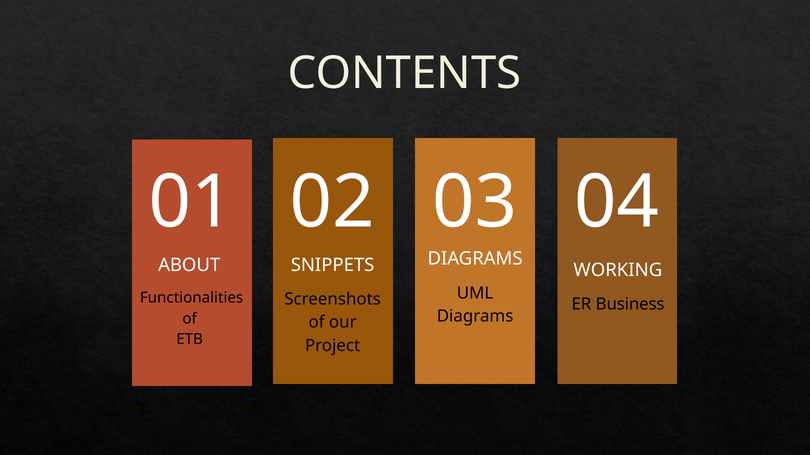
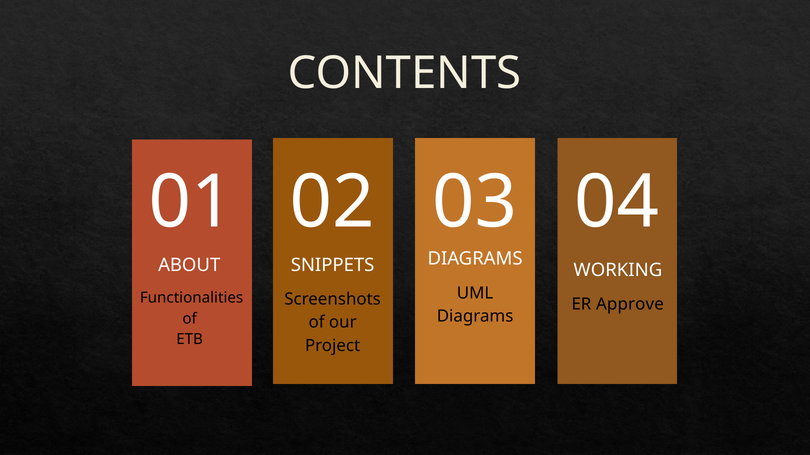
Business: Business -> Approve (630, 305)
